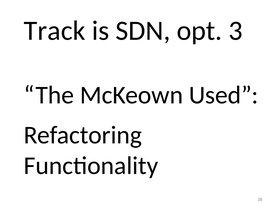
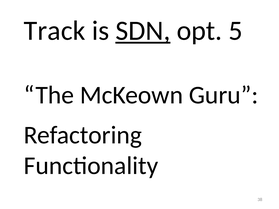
SDN underline: none -> present (143, 31)
3: 3 -> 5 (236, 31)
Used: Used -> Guru (224, 95)
